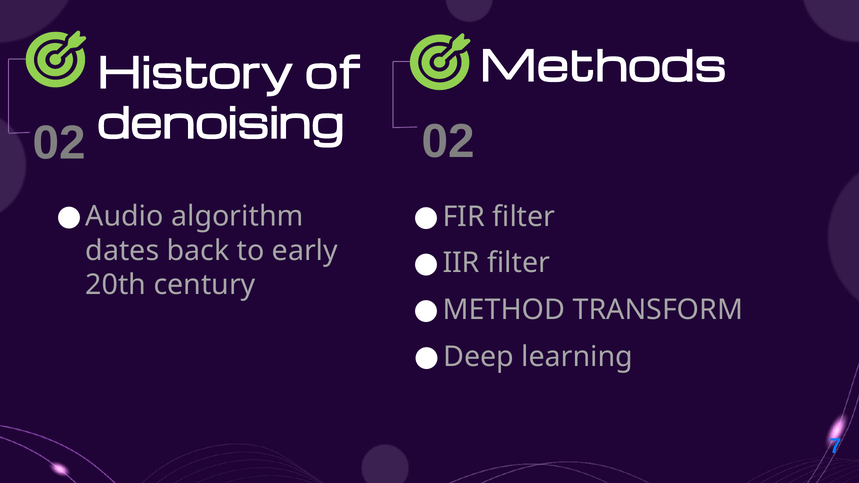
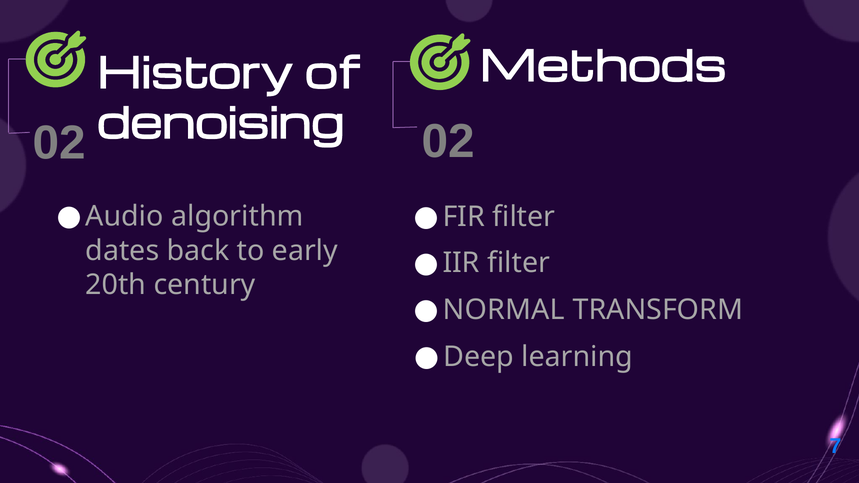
METHOD: METHOD -> NORMAL (504, 310)
